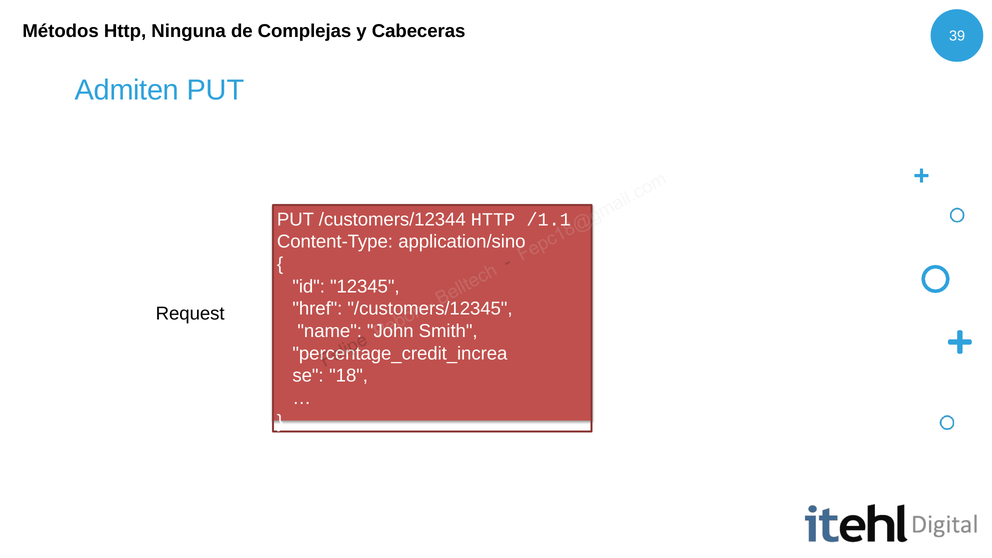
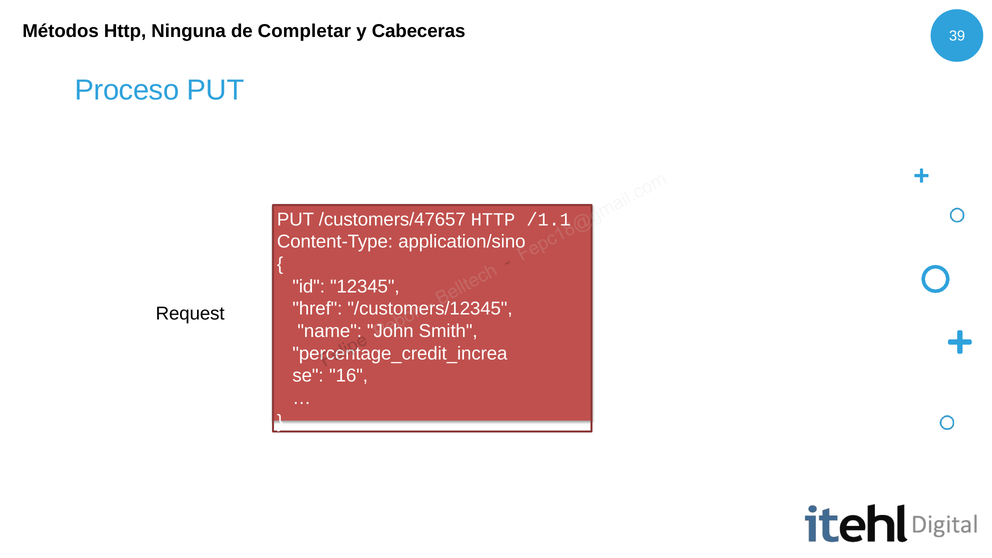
Complejas: Complejas -> Completar (304, 31)
Admiten: Admiten -> Proceso (127, 90)
/customers/12344: /customers/12344 -> /customers/47657 (392, 220)
18: 18 -> 16 (349, 376)
